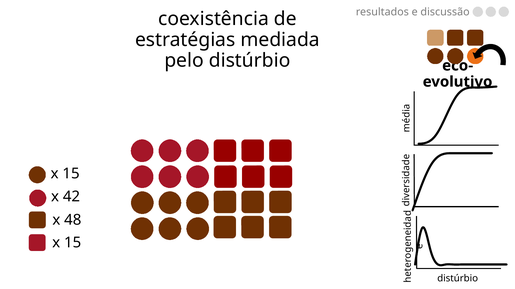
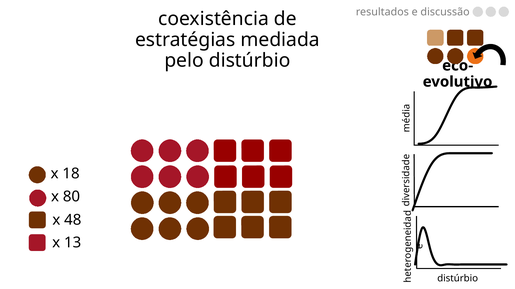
15: 15 -> 18 (71, 174)
42: 42 -> 80 (71, 197)
15: 15 -> 13 (73, 243)
